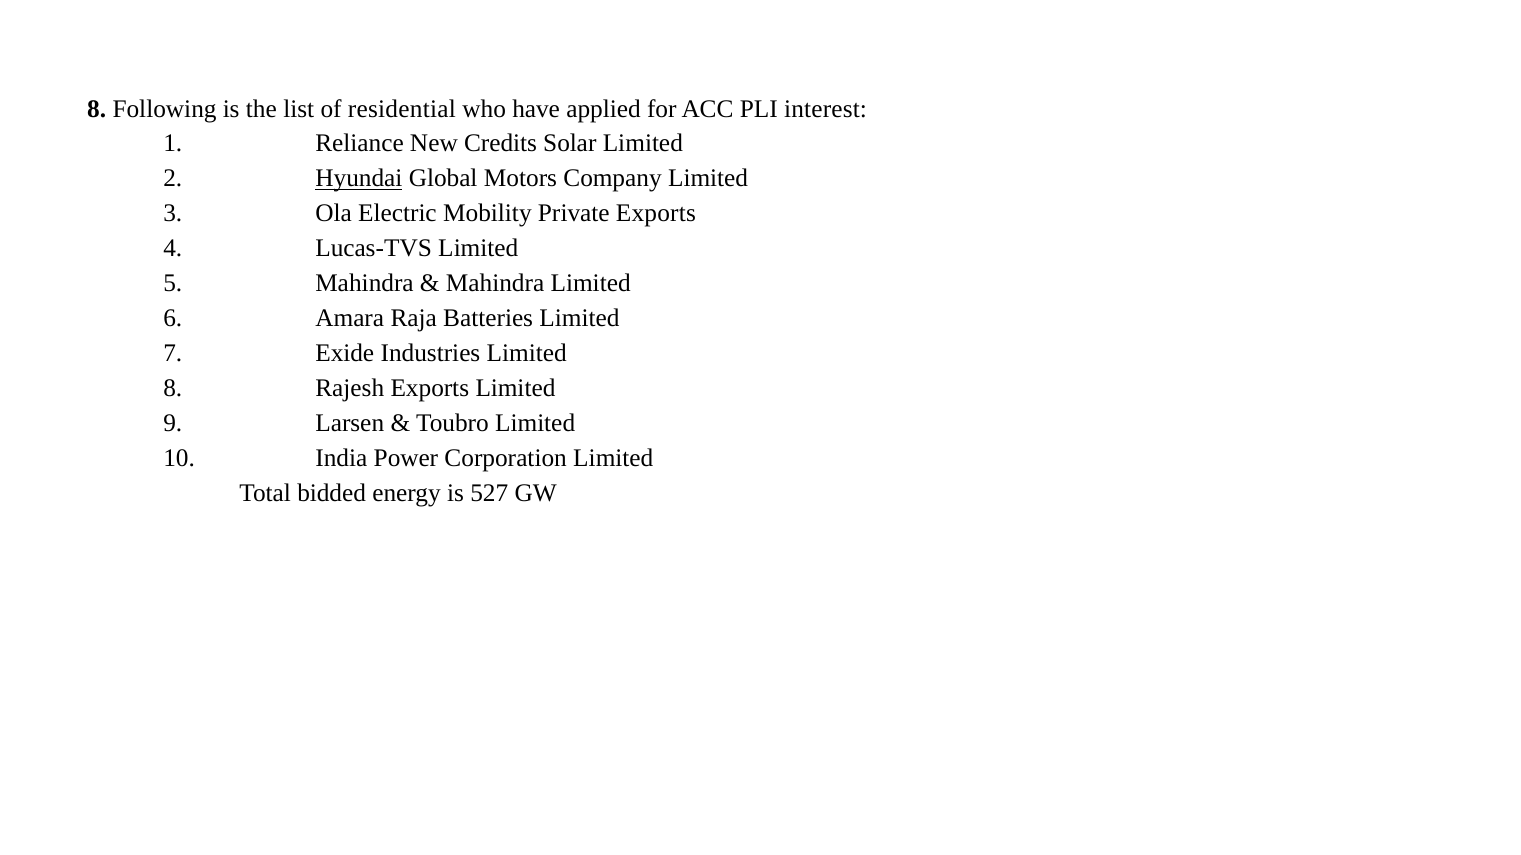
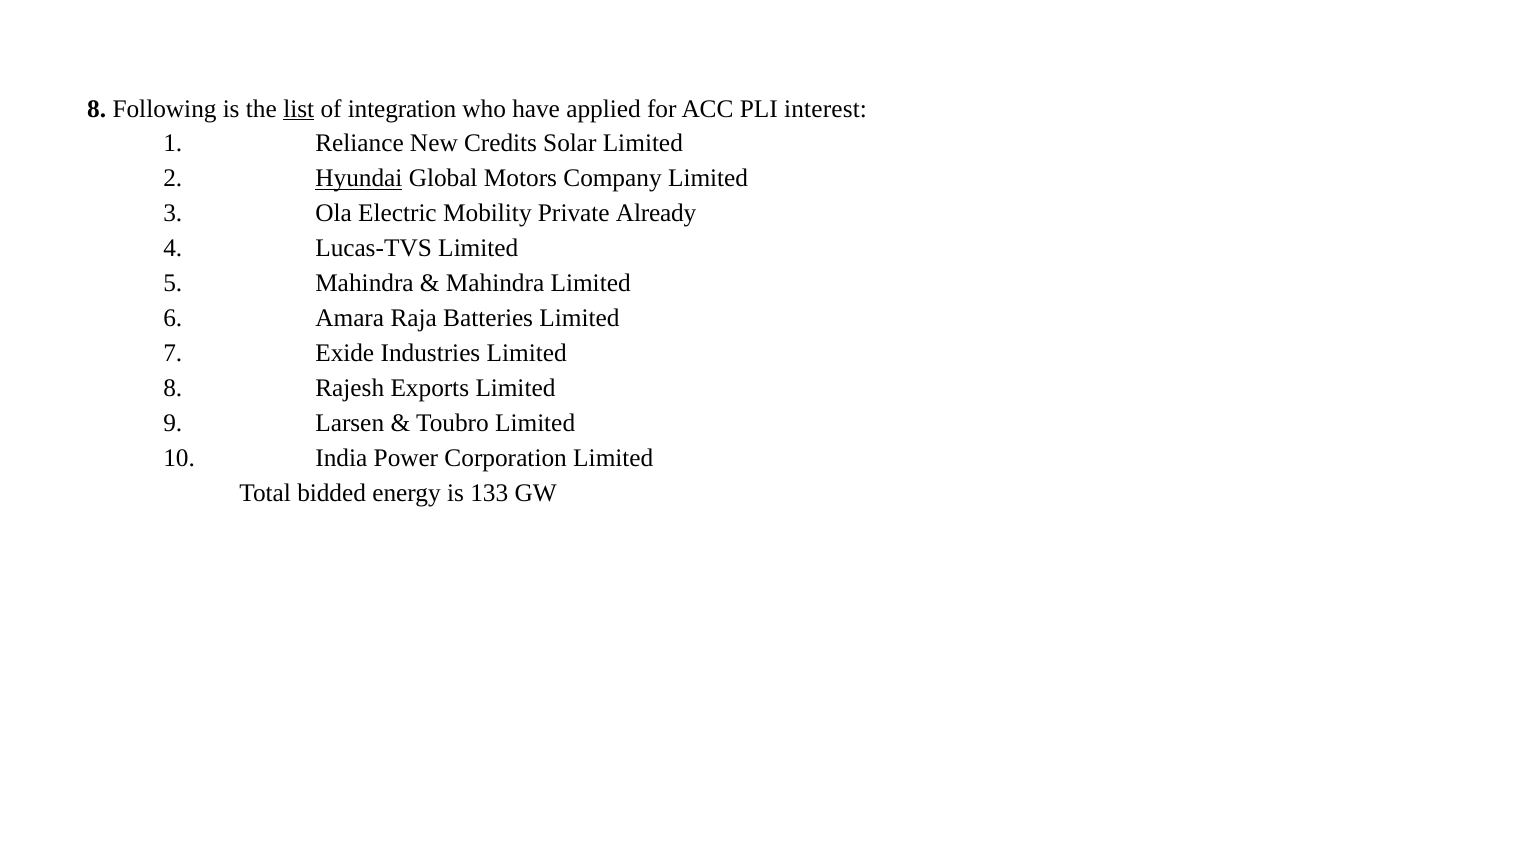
list underline: none -> present (299, 109)
residential: residential -> integration (402, 109)
Private Exports: Exports -> Already (656, 214)
527: 527 -> 133 (489, 493)
